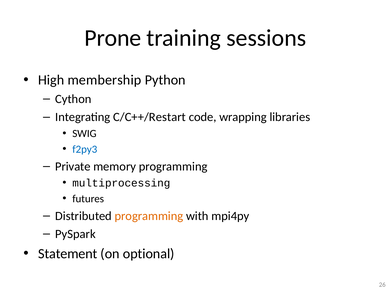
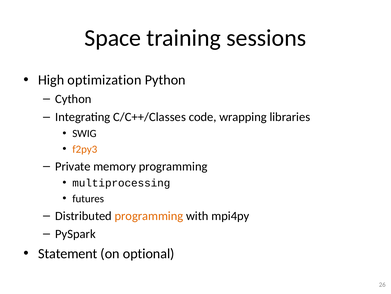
Prone: Prone -> Space (113, 38)
membership: membership -> optimization (104, 80)
C/C++/Restart: C/C++/Restart -> C/C++/Classes (150, 117)
f2py3 colour: blue -> orange (85, 149)
